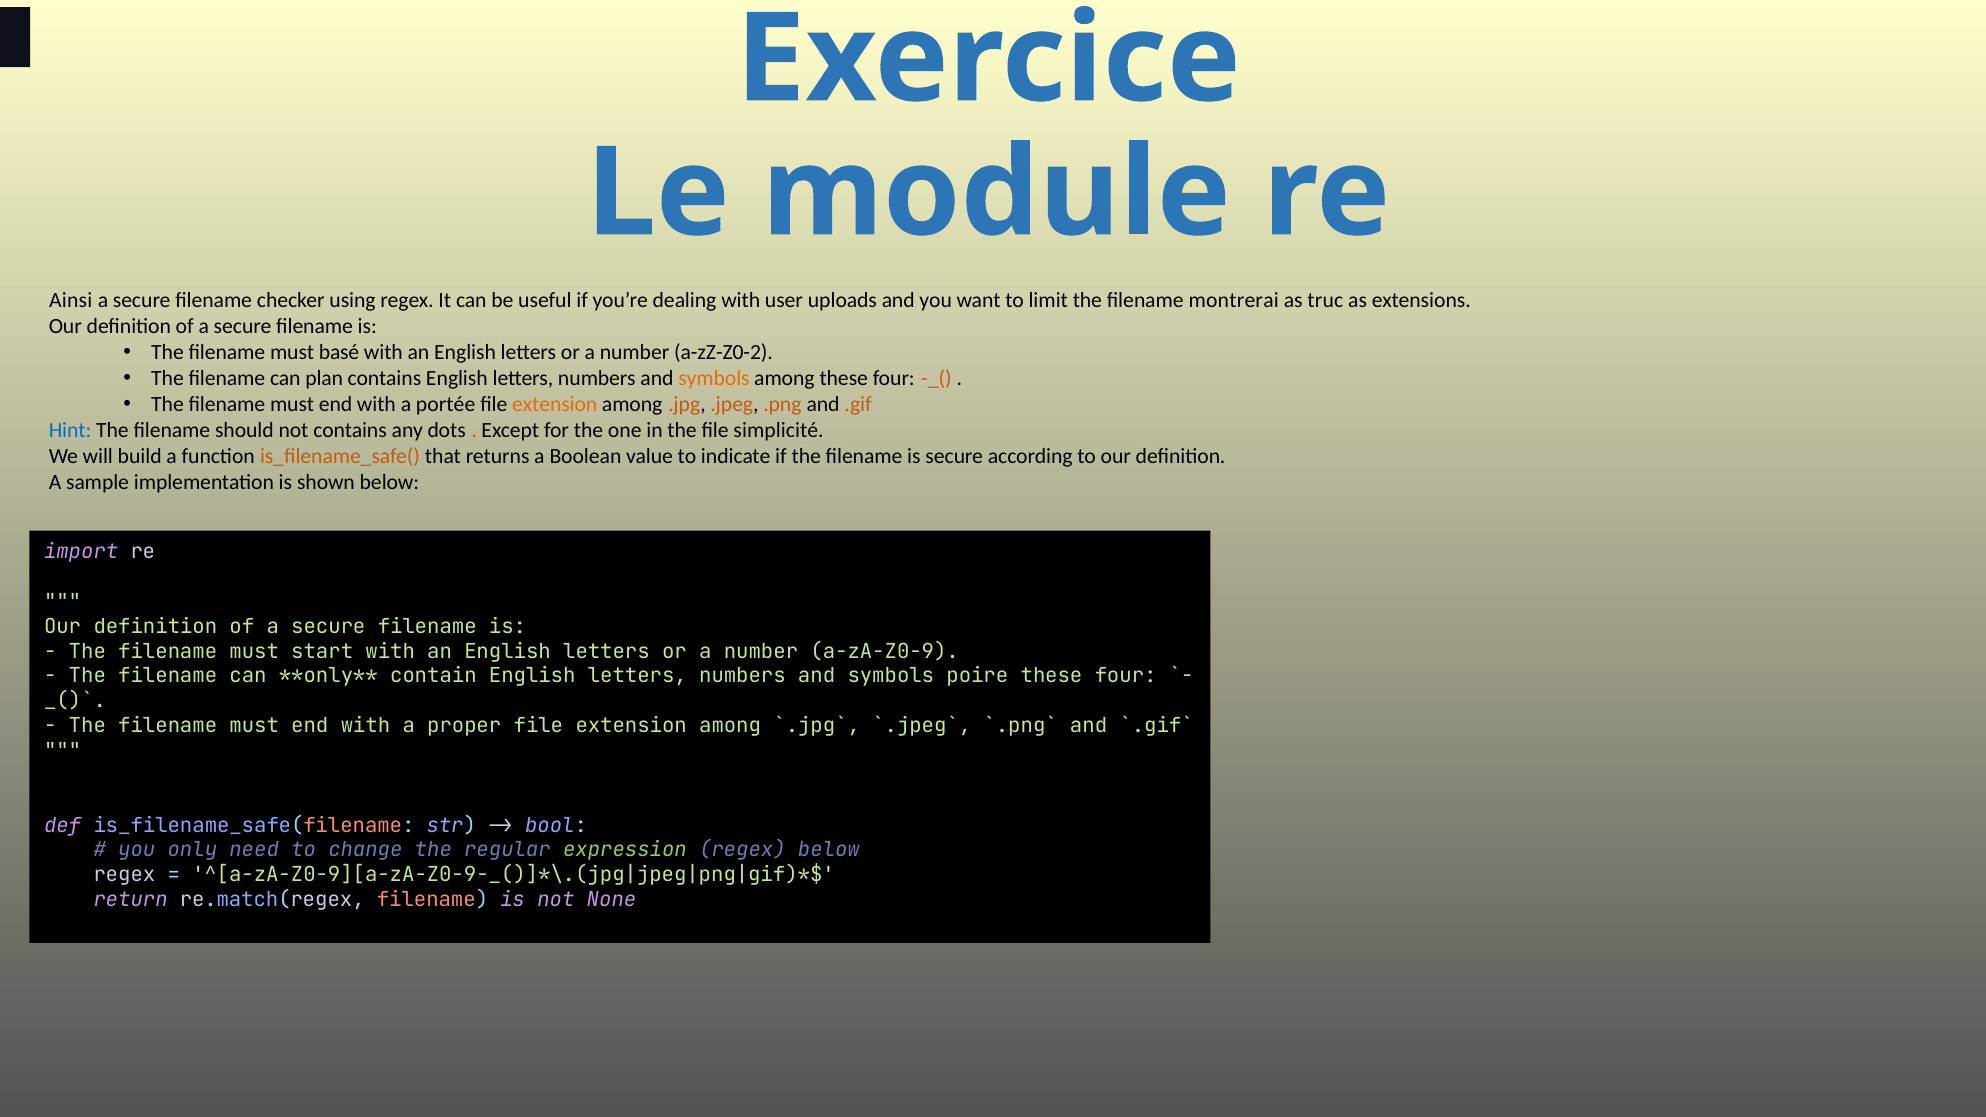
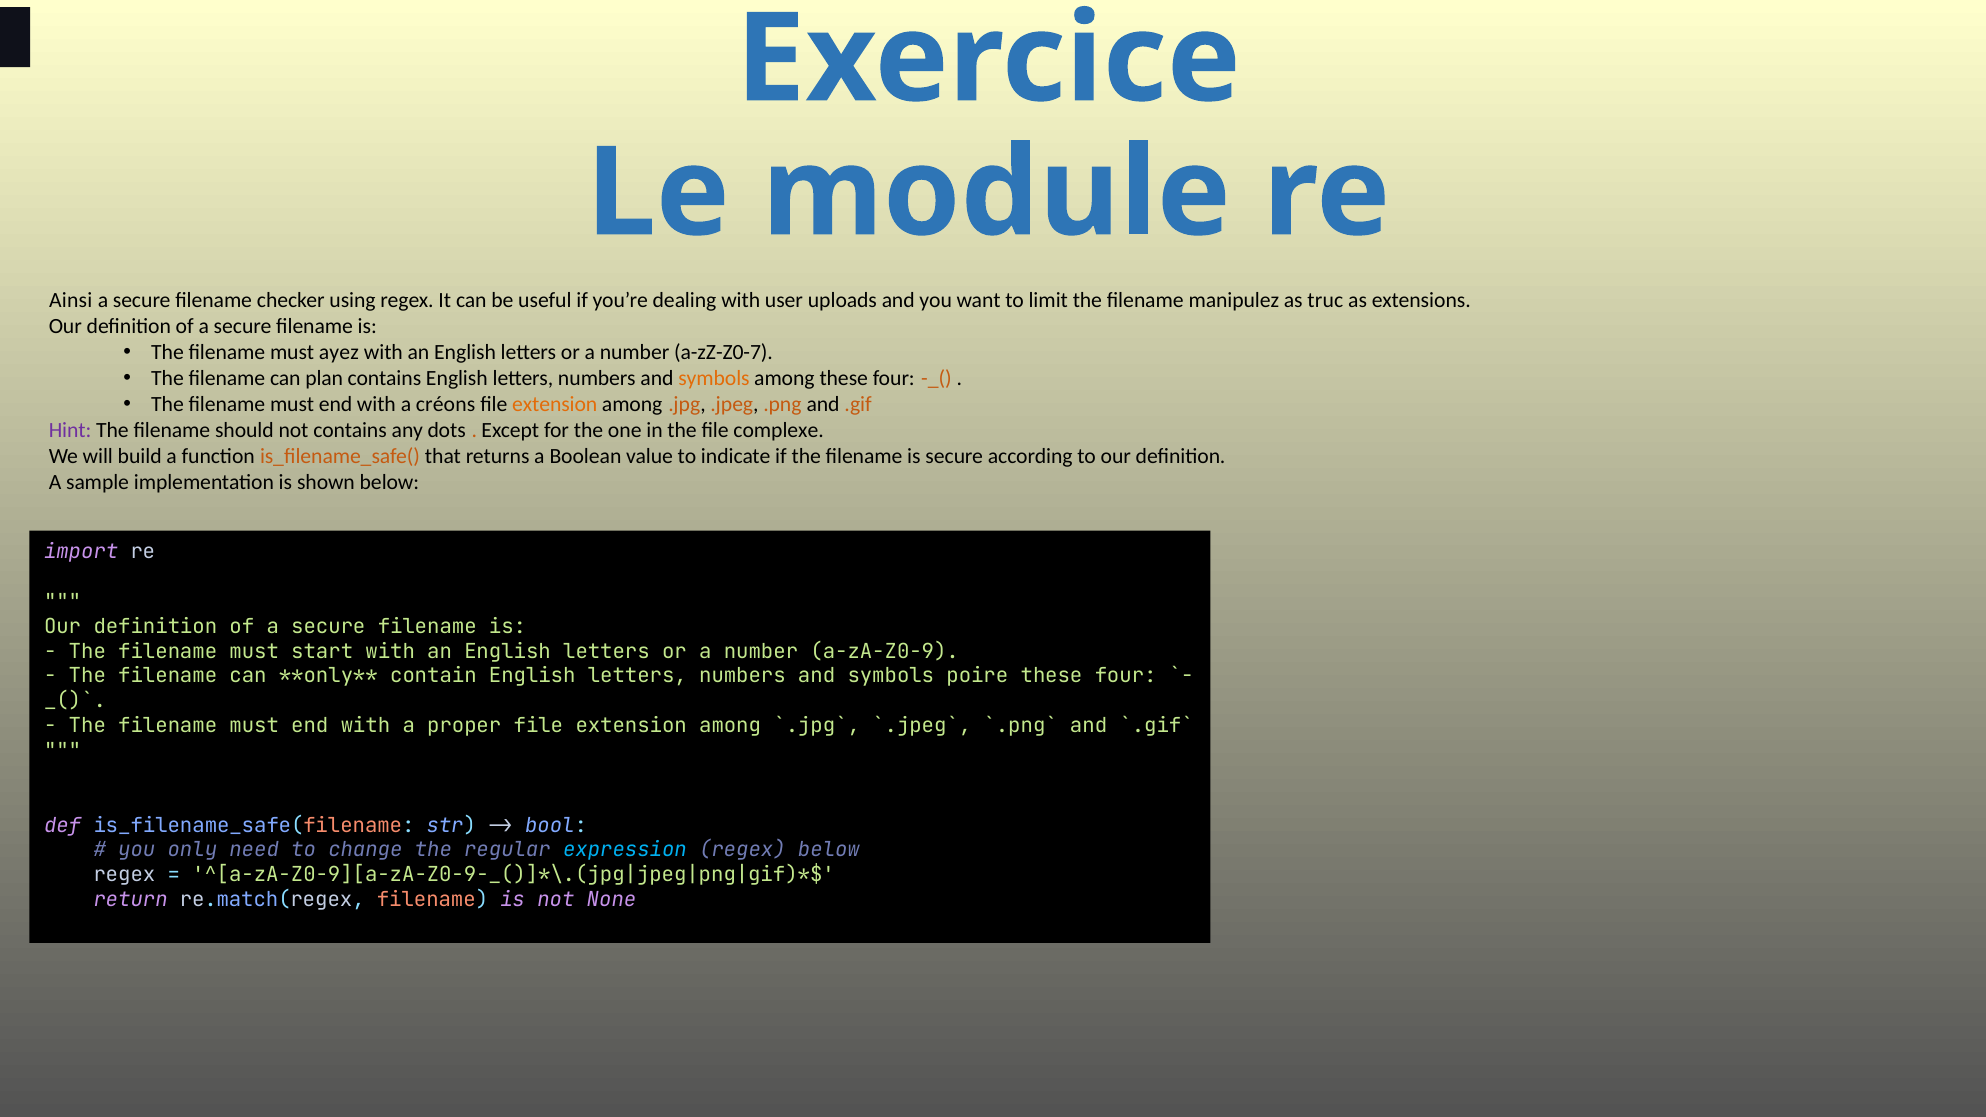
montrerai: montrerai -> manipulez (1234, 301)
basé: basé -> ayez (339, 353)
a-zZ-Z0-2: a-zZ-Z0-2 -> a-zZ-Z0-7 (724, 353)
portée: portée -> créons (446, 405)
Hint colour: blue -> purple (70, 431)
simplicité: simplicité -> complexe (779, 431)
expression colour: light green -> light blue (625, 850)
